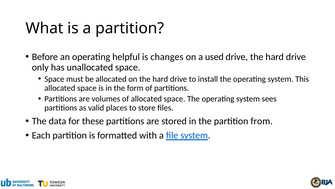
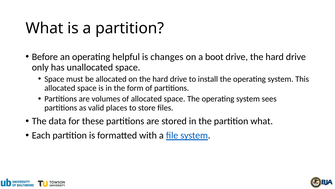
used: used -> boot (214, 57)
partition from: from -> what (262, 121)
